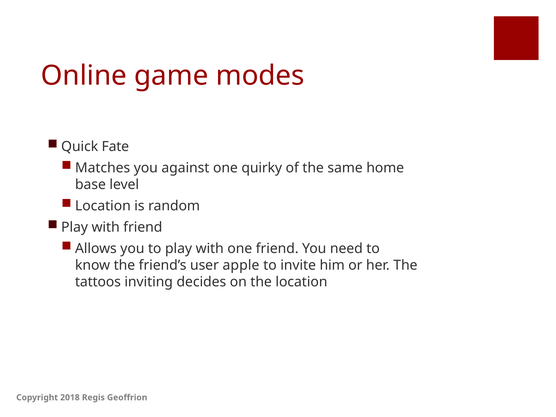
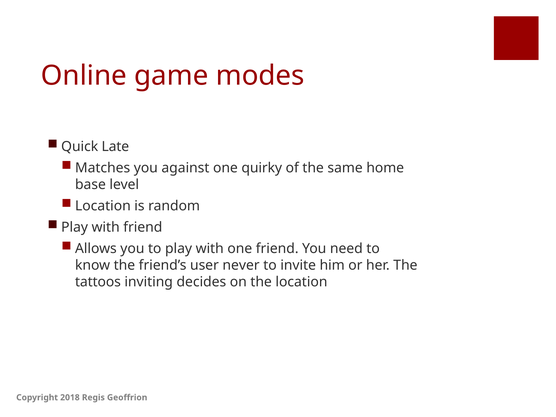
Fate: Fate -> Late (115, 146)
apple: apple -> never (241, 265)
